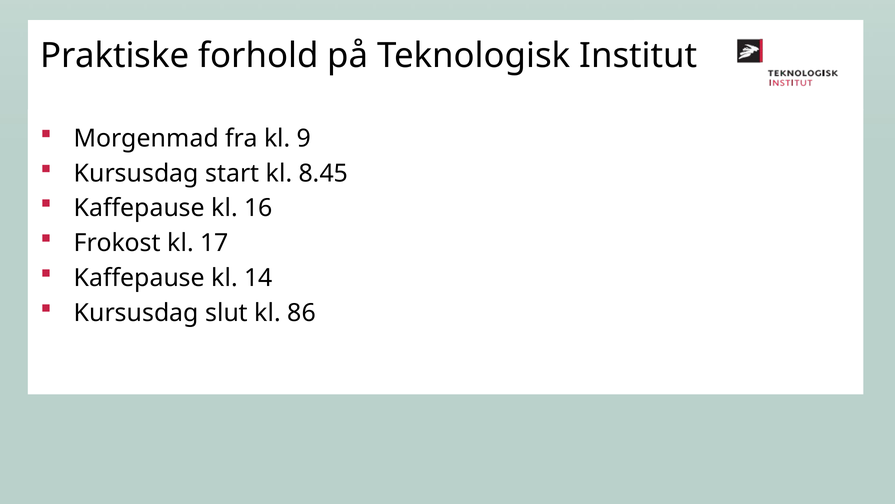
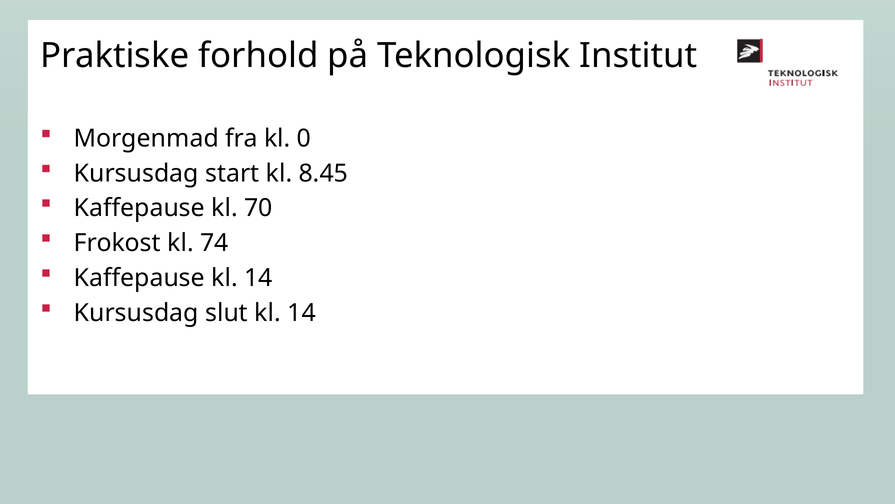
9: 9 -> 0 (304, 138)
16: 16 -> 70 (258, 208)
17: 17 -> 74 (214, 243)
slut kl 86: 86 -> 14 (301, 312)
